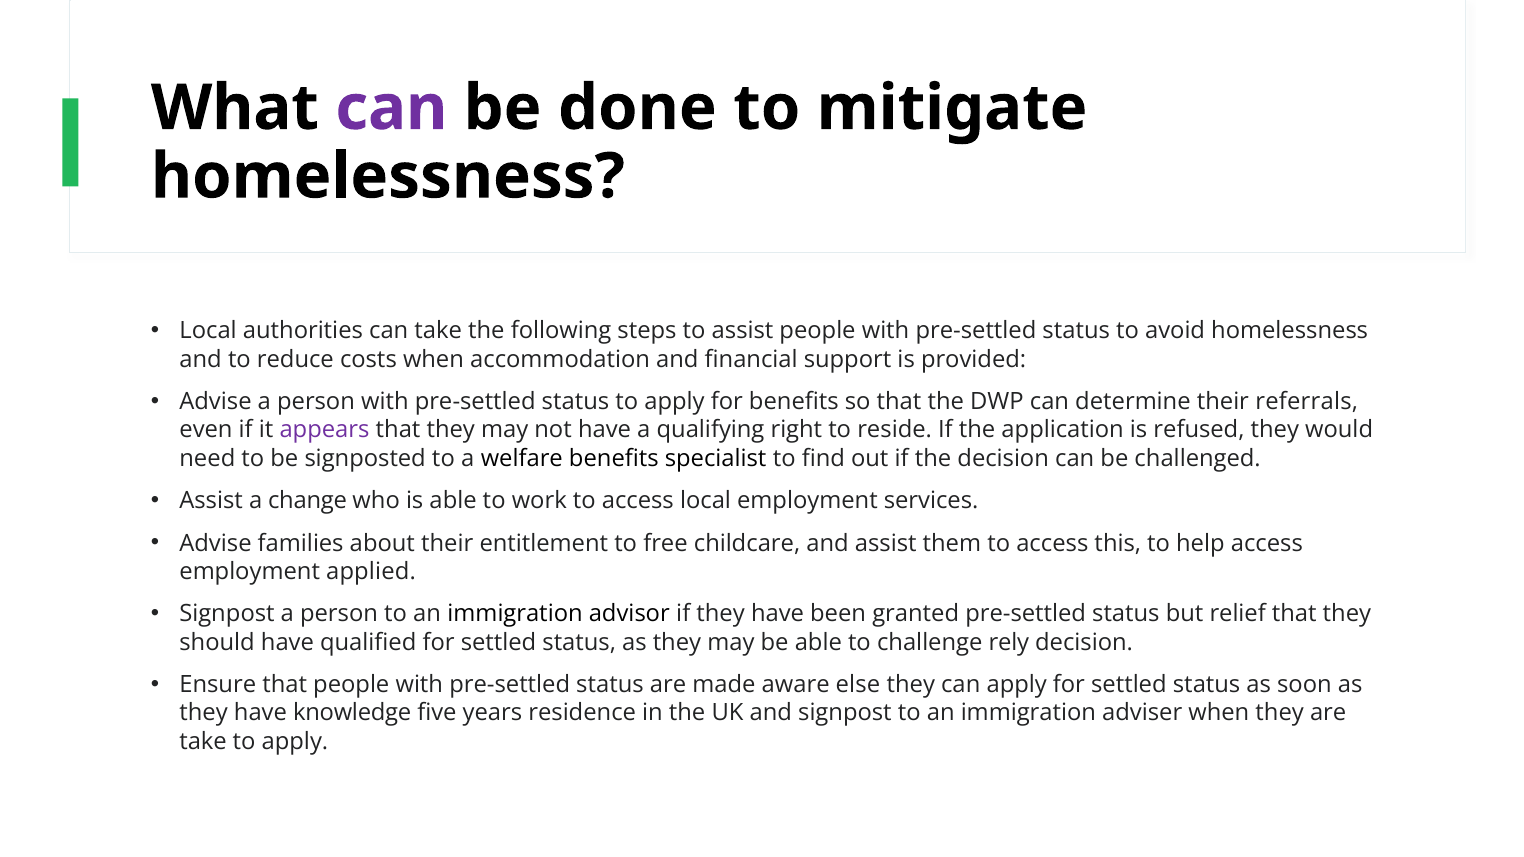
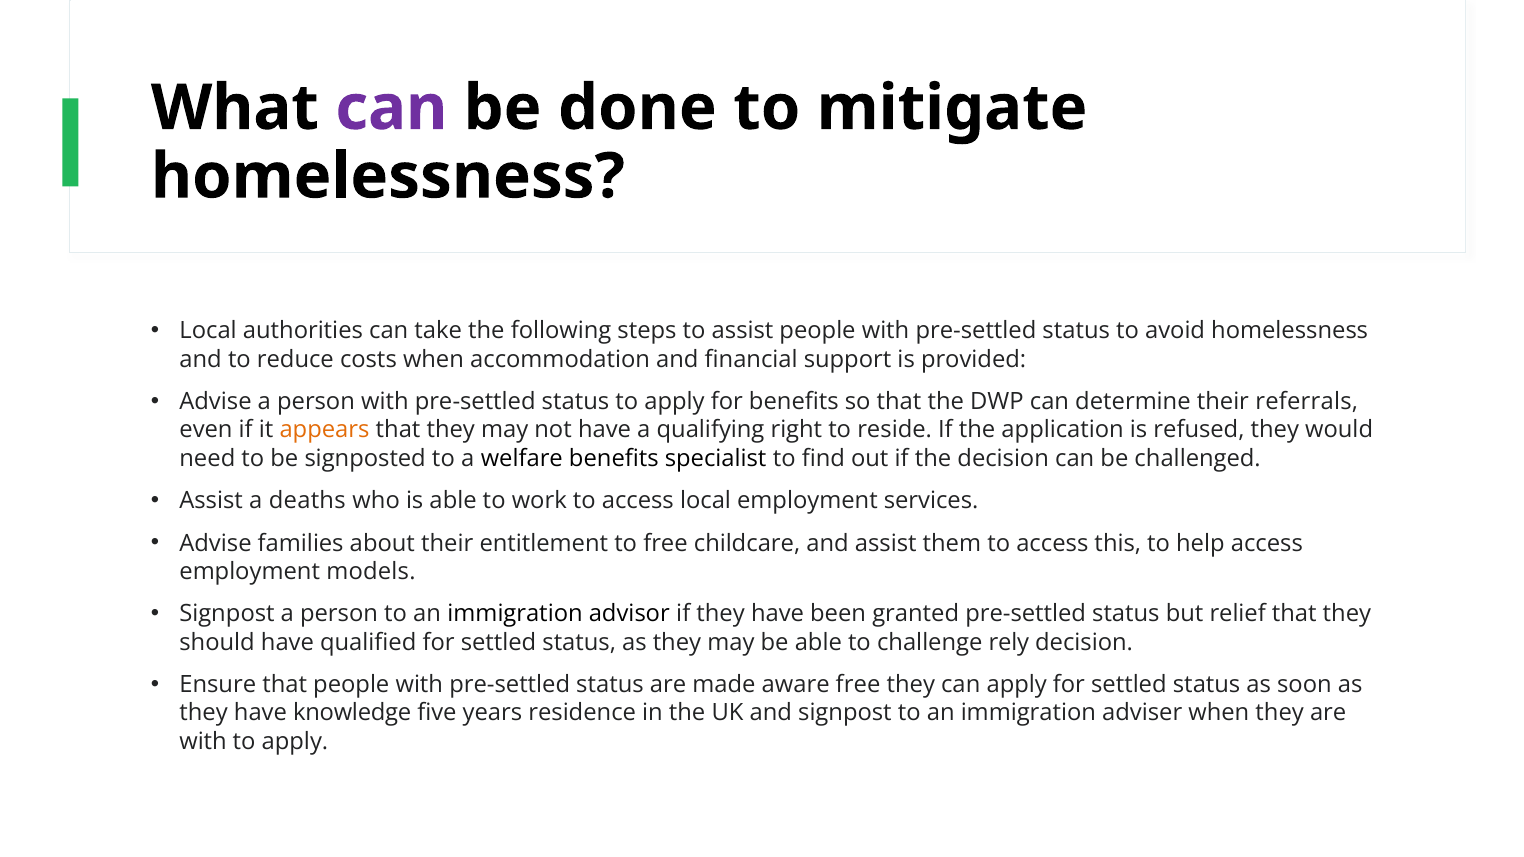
appears colour: purple -> orange (324, 430)
change: change -> deaths (307, 501)
applied: applied -> models (371, 572)
aware else: else -> free (858, 685)
take: take -> with (203, 742)
